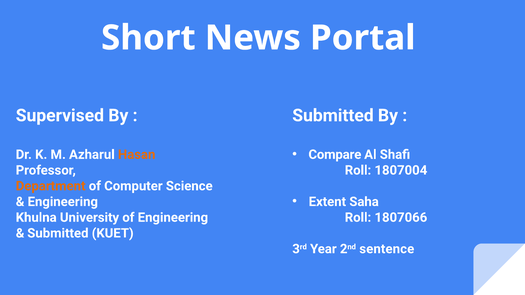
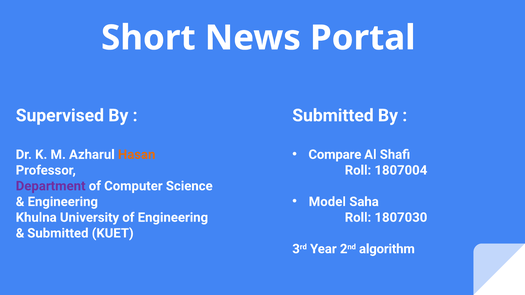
Department colour: orange -> purple (51, 186)
Extent: Extent -> Model (327, 202)
1807066: 1807066 -> 1807030 (401, 218)
sentence: sentence -> algorithm (387, 249)
